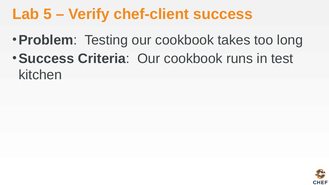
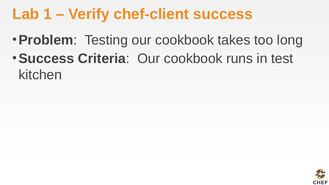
5: 5 -> 1 (47, 14)
